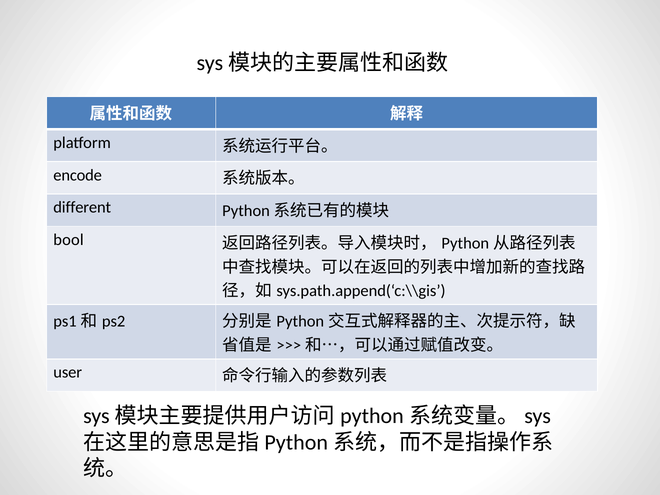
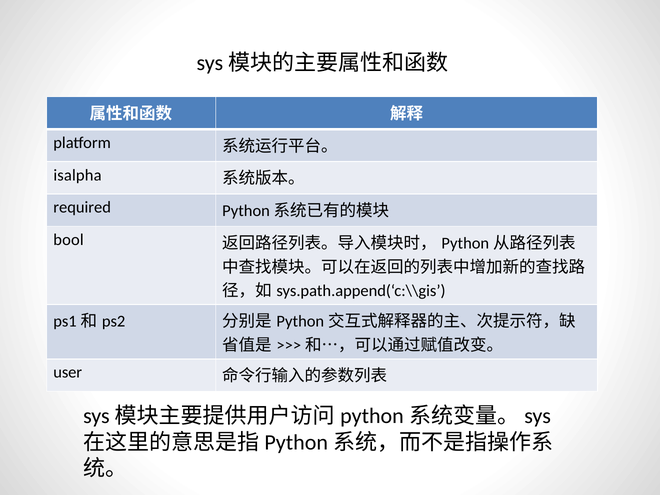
encode: encode -> isalpha (77, 175)
different: different -> required (82, 207)
